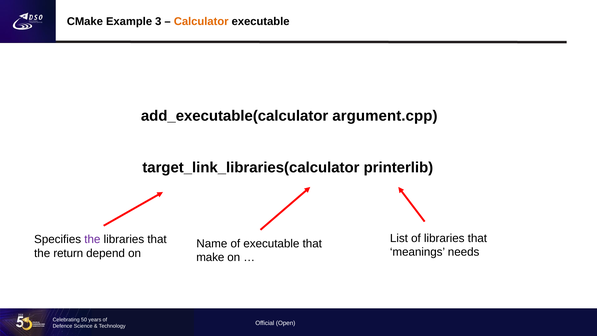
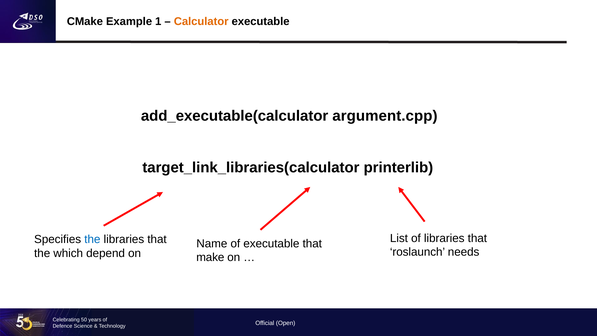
3: 3 -> 1 (158, 21)
the colour: purple -> blue (92, 239)
meanings: meanings -> roslaunch (417, 252)
return: return -> which (68, 253)
